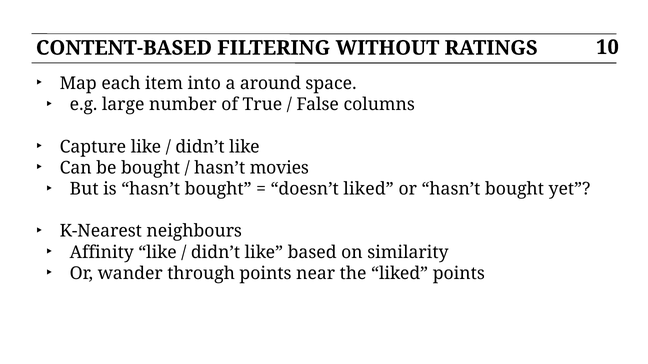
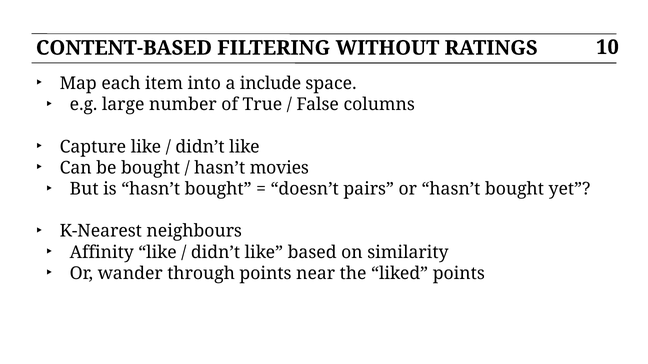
around: around -> include (271, 83)
doesn’t liked: liked -> pairs (369, 189)
